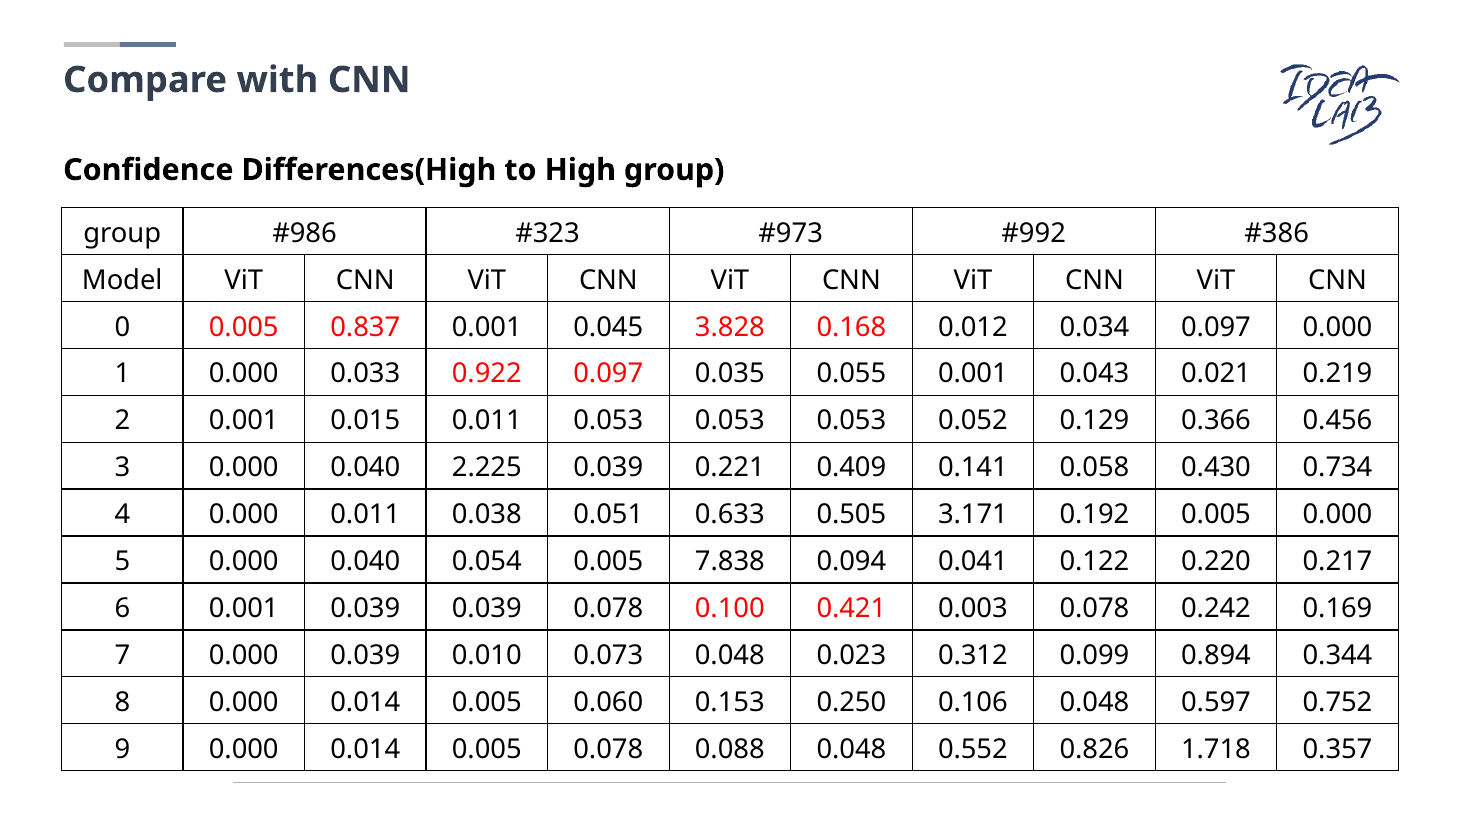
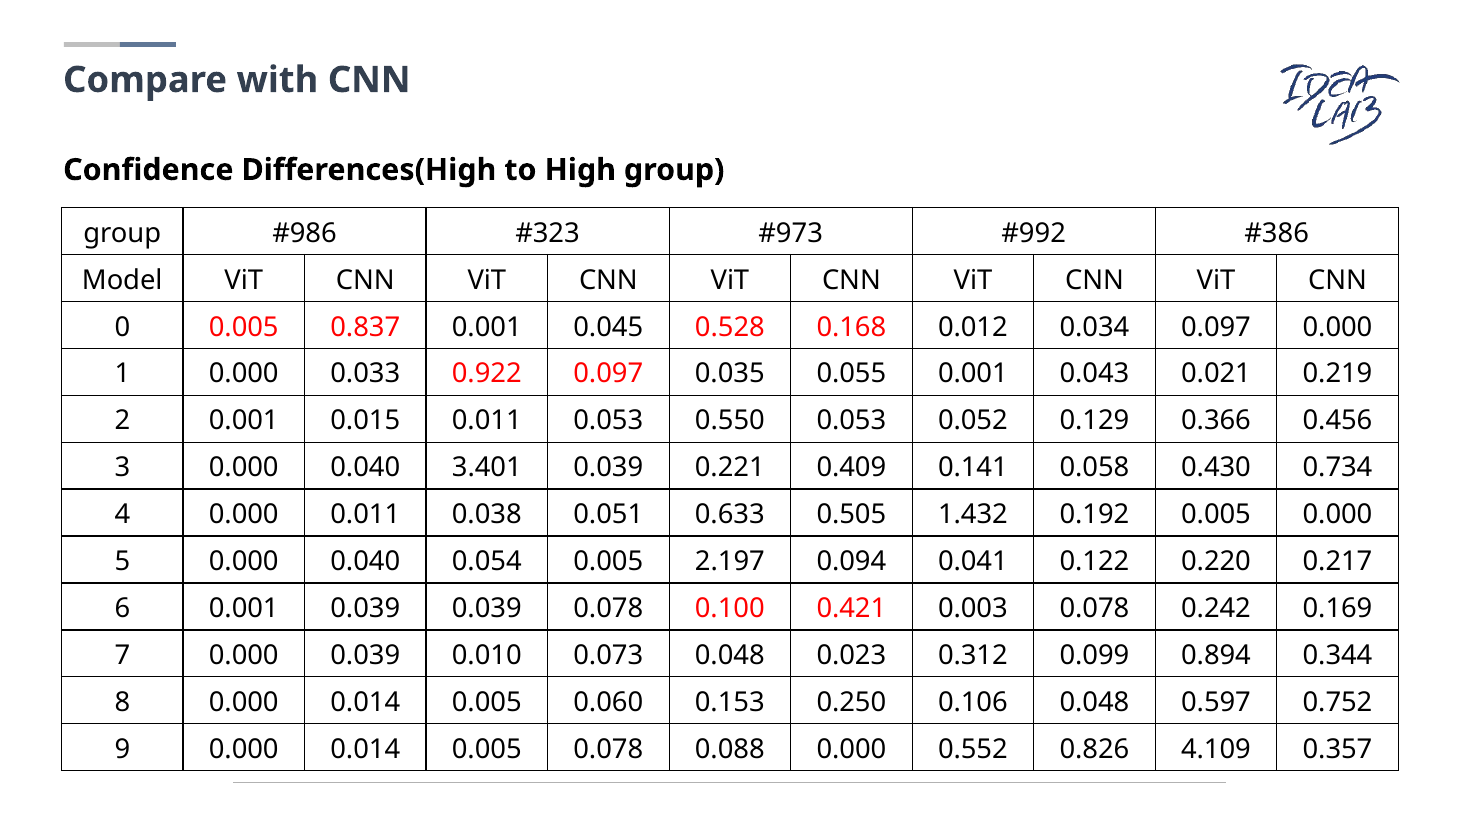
3.828: 3.828 -> 0.528 (730, 327)
0.011 0.053 0.053: 0.053 -> 0.550 (730, 421)
2.225: 2.225 -> 3.401 (487, 468)
3.171: 3.171 -> 1.432 (973, 515)
7.838: 7.838 -> 2.197 (730, 562)
0.088 0.048: 0.048 -> 0.000 (851, 750)
1.718: 1.718 -> 4.109 (1216, 750)
